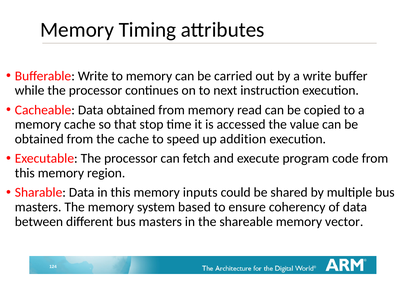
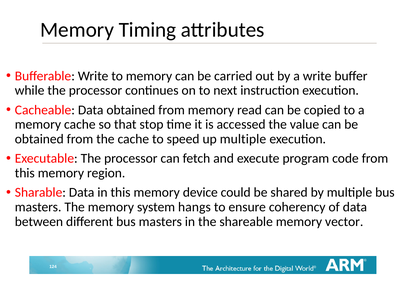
up addition: addition -> multiple (243, 139)
inputs: inputs -> device (200, 192)
based: based -> hangs (194, 207)
